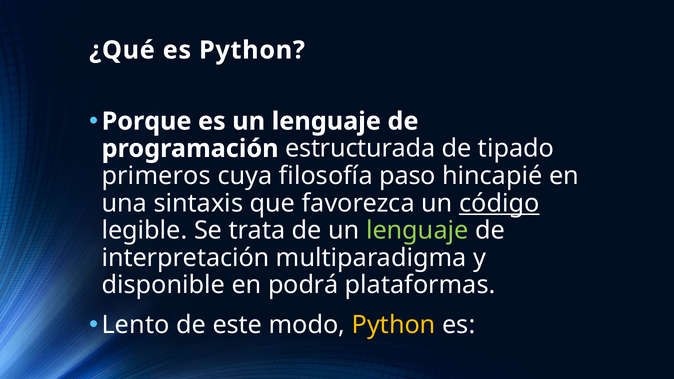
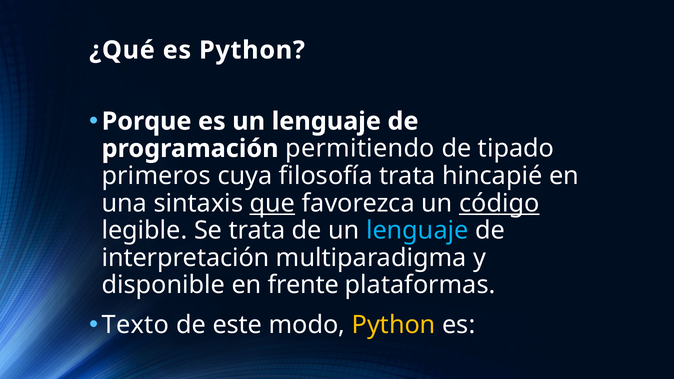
estructurada: estructurada -> permitiendo (360, 149)
filosofía paso: paso -> trata (407, 176)
que underline: none -> present (272, 203)
lenguaje colour: light green -> light blue (417, 231)
podrá: podrá -> frente (303, 285)
Lento: Lento -> Texto (135, 325)
